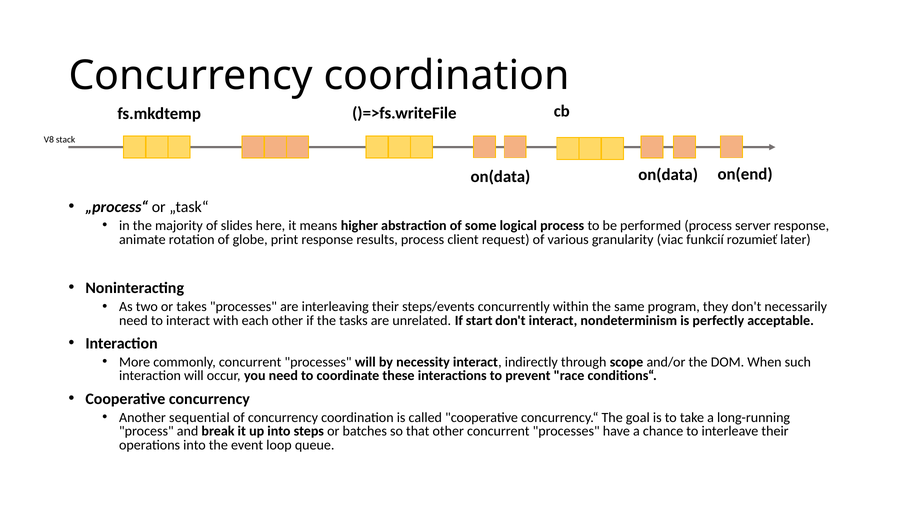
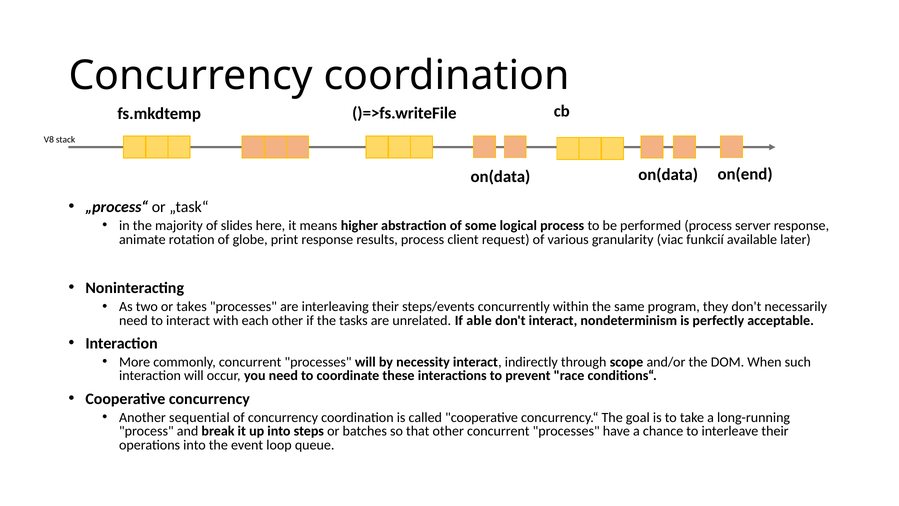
rozumieť: rozumieť -> available (752, 239)
start: start -> able (479, 320)
